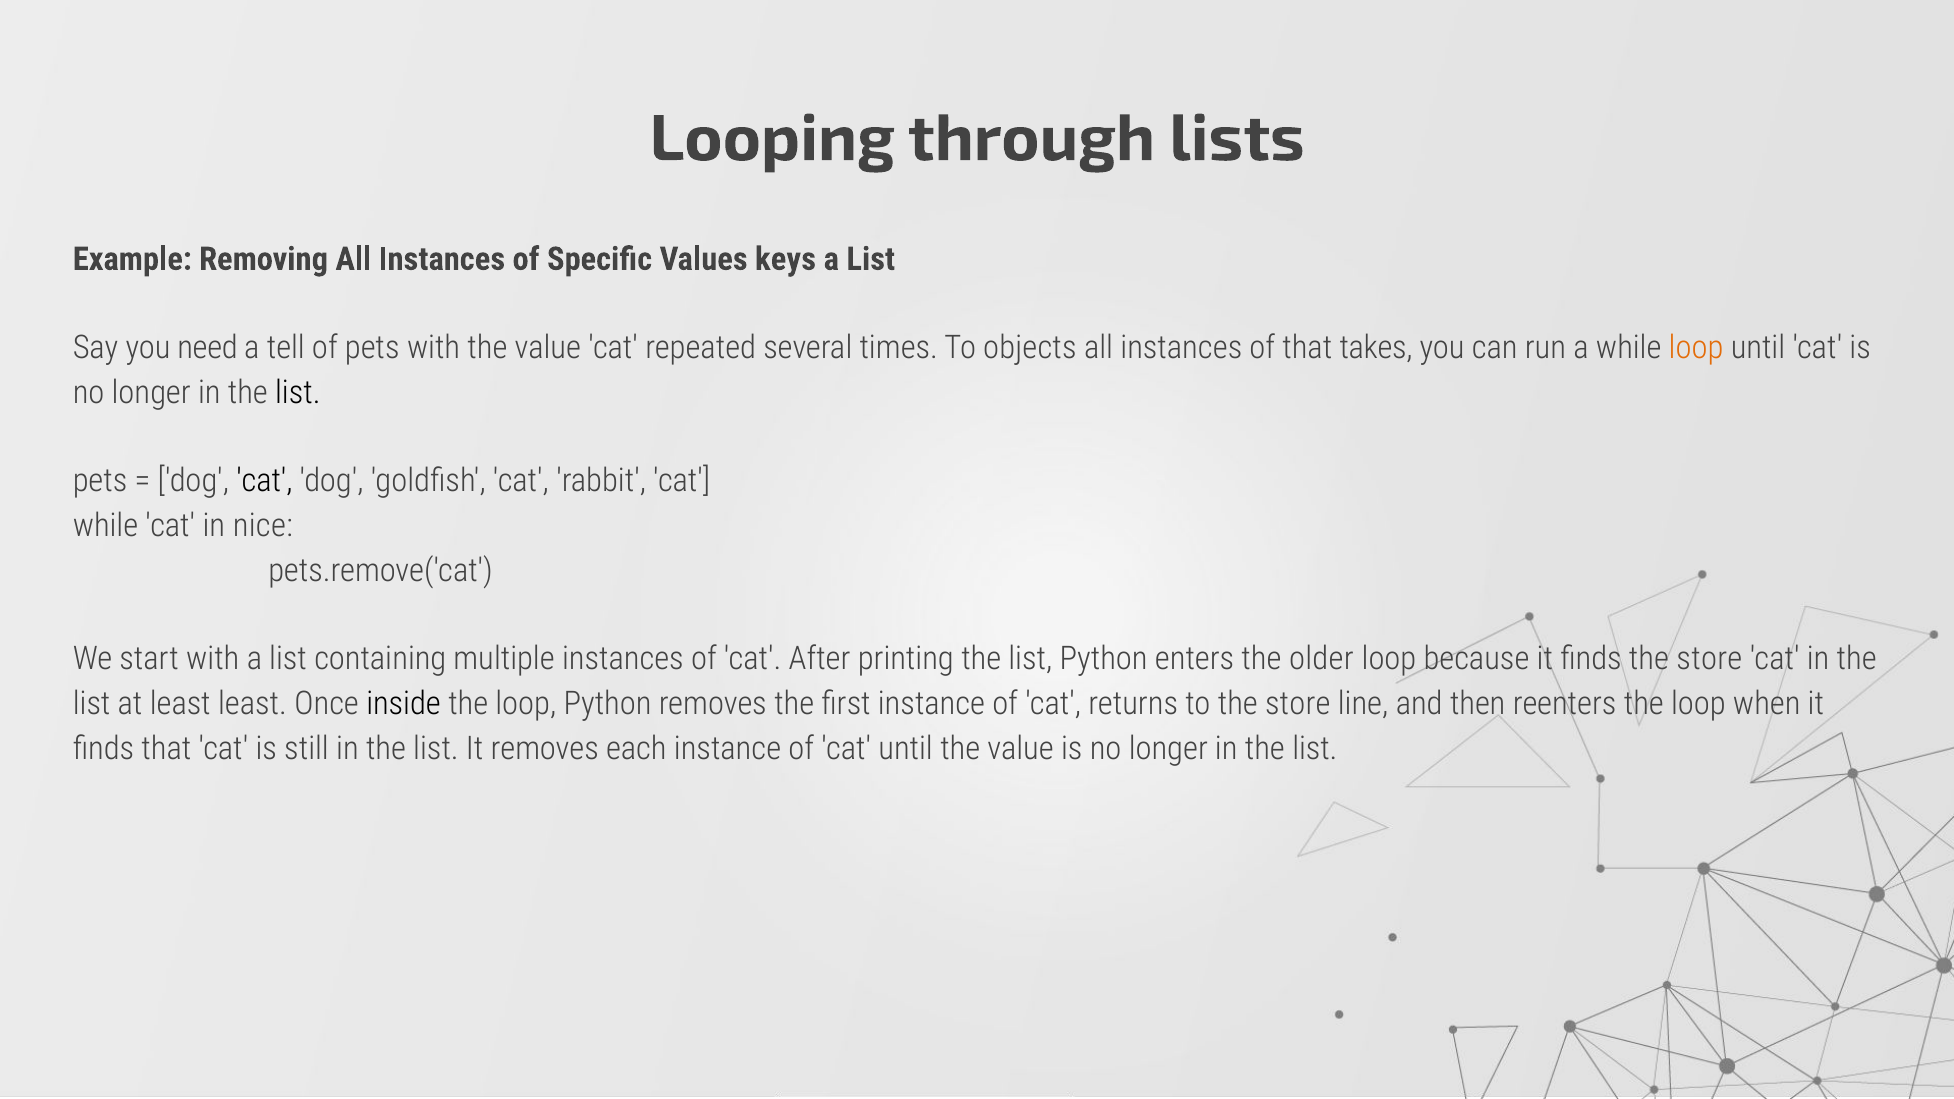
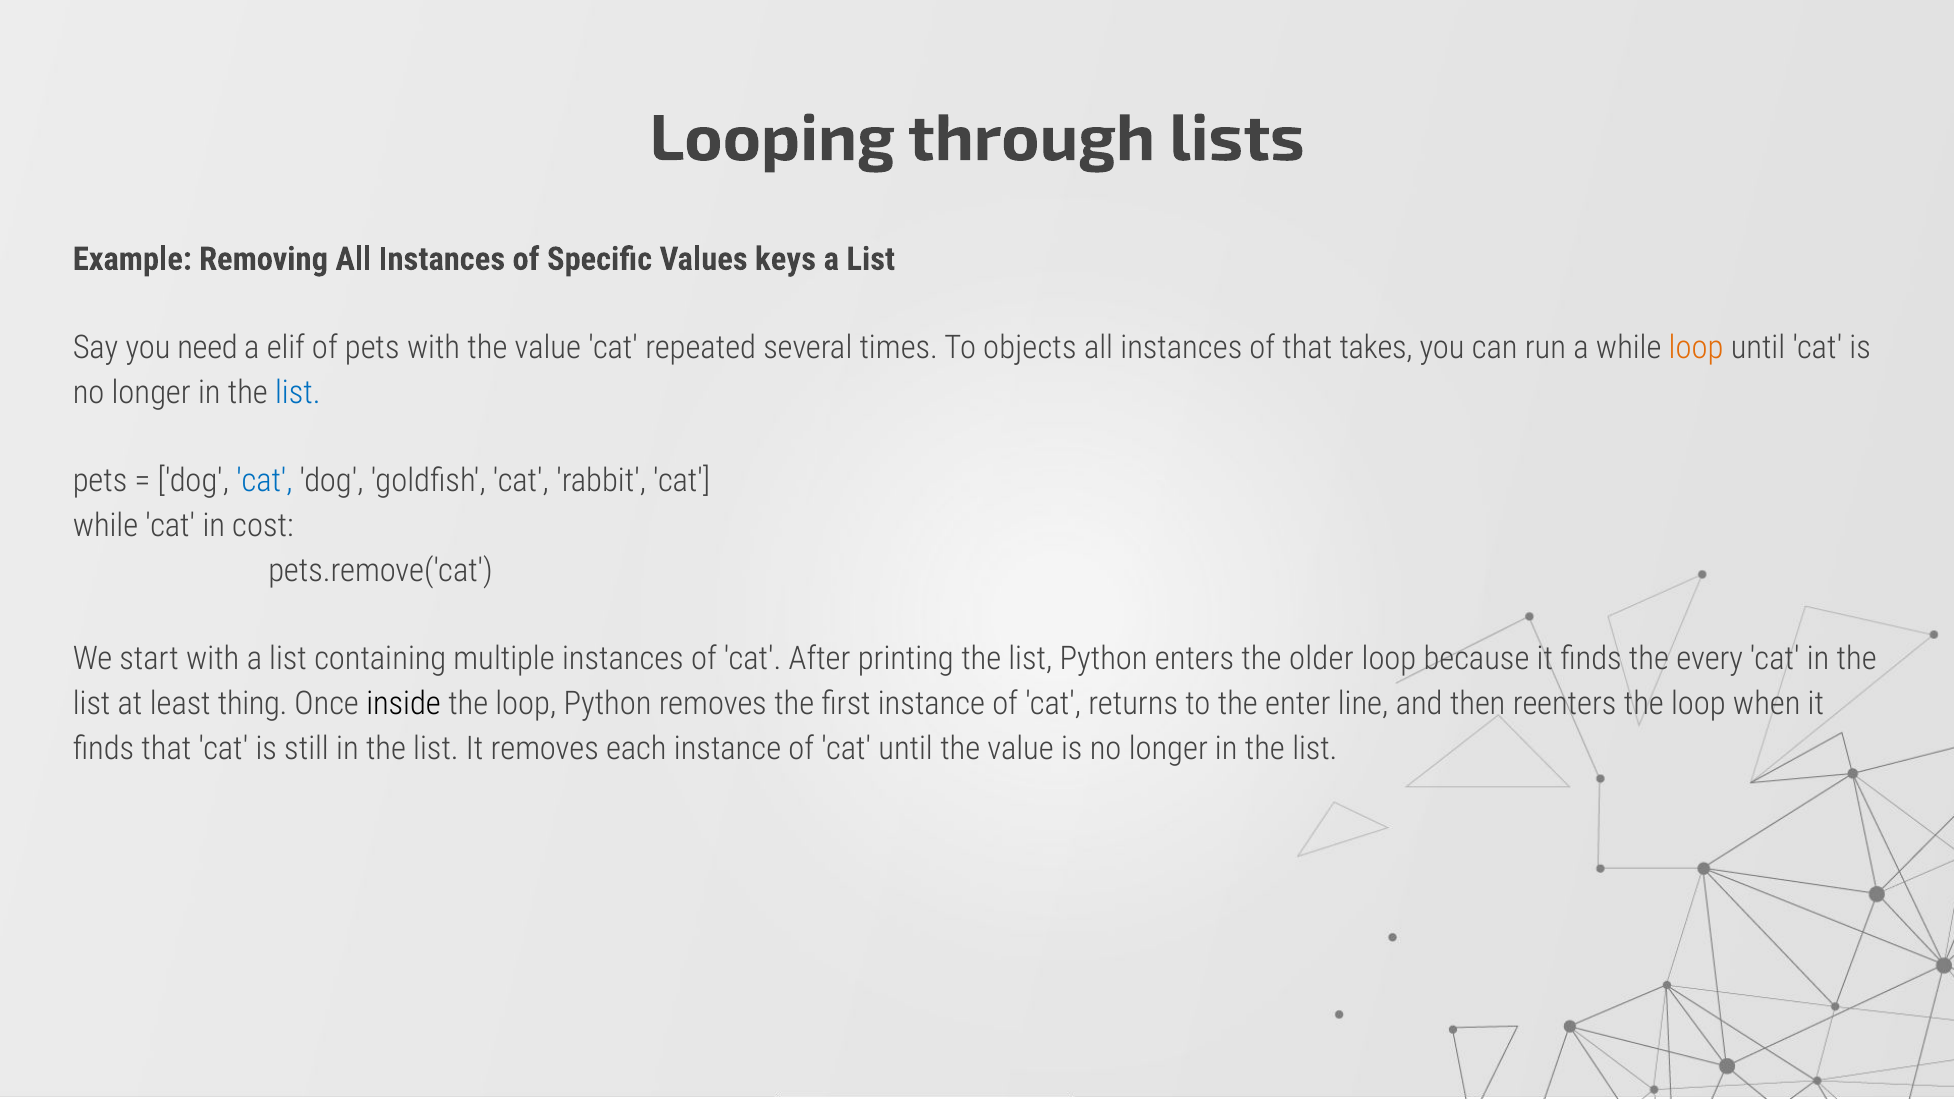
tell: tell -> elif (286, 347)
list colour: black -> blue (298, 392)
cat colour: black -> blue (264, 481)
nice: nice -> cost (263, 526)
finds the store: store -> every (1710, 659)
least least: least -> thing (253, 704)
to the store: store -> enter (1298, 704)
